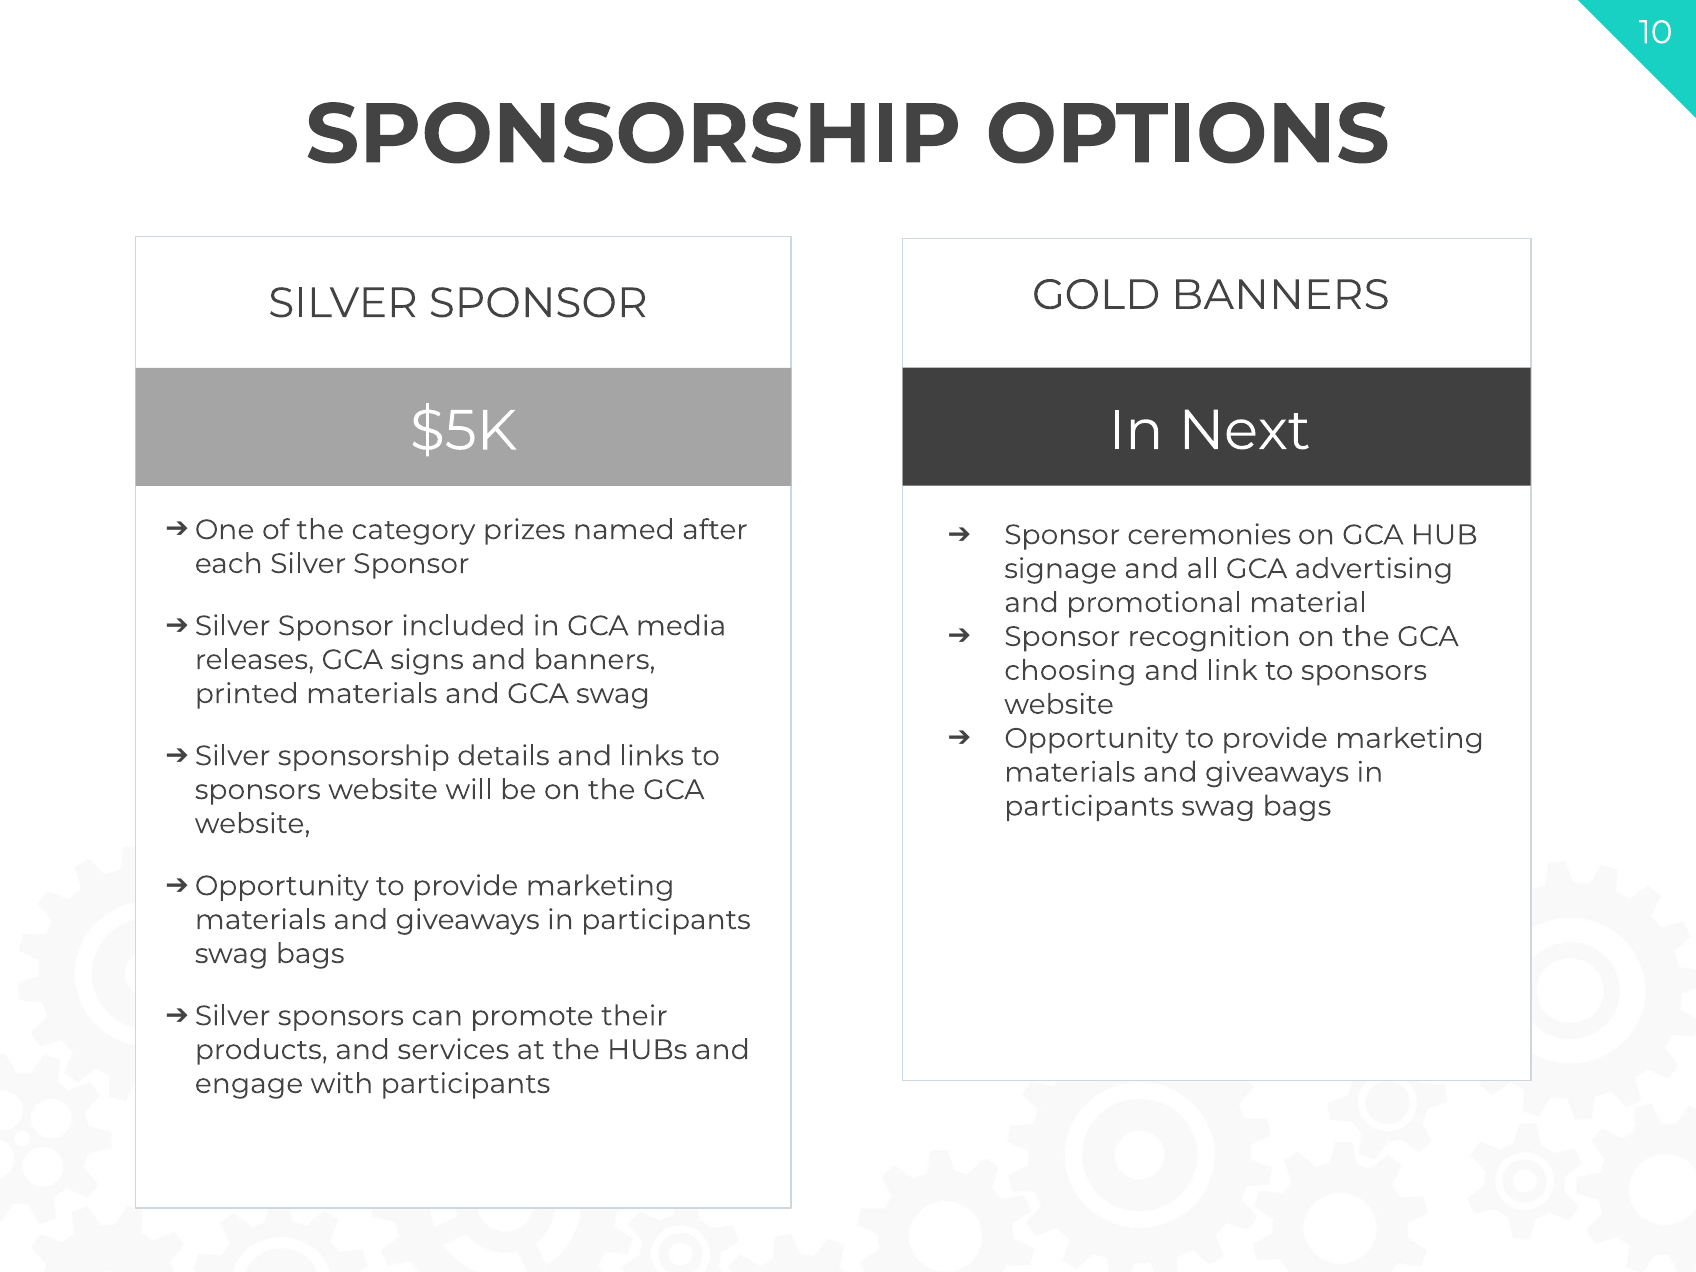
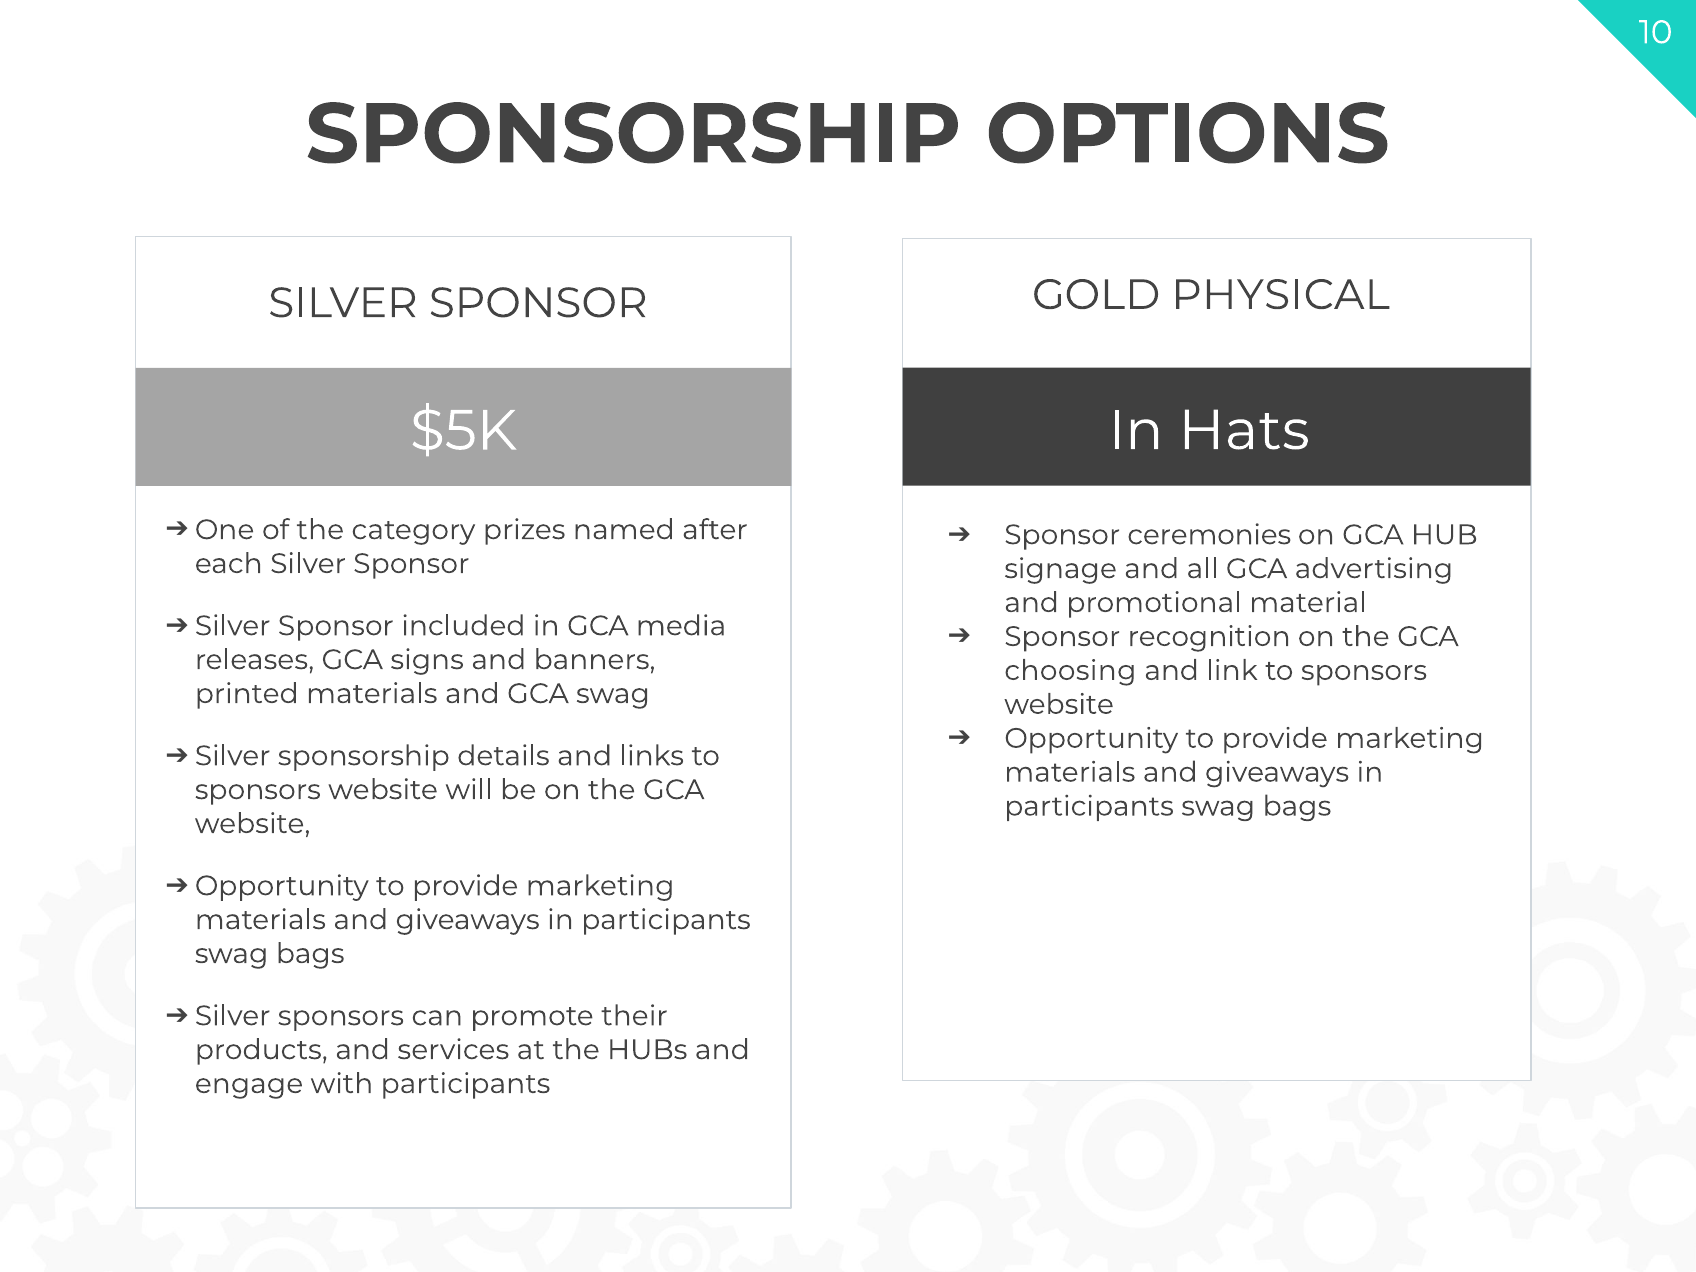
GOLD BANNERS: BANNERS -> PHYSICAL (1281, 295)
Next: Next -> Hats (1244, 431)
